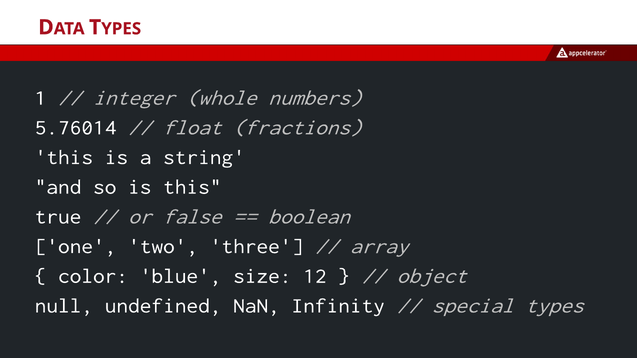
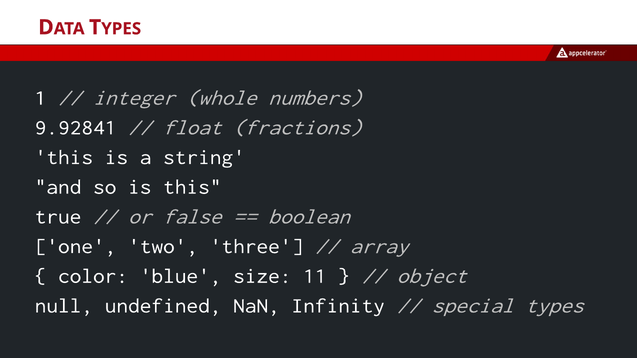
5.76014: 5.76014 -> 9.92841 (76, 127)
12: 12 -> 11 (315, 276)
